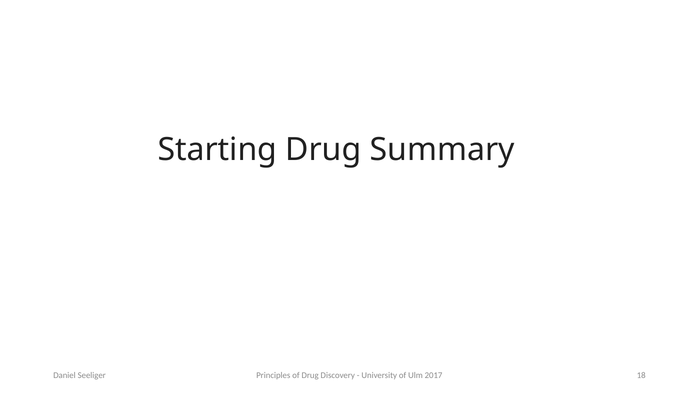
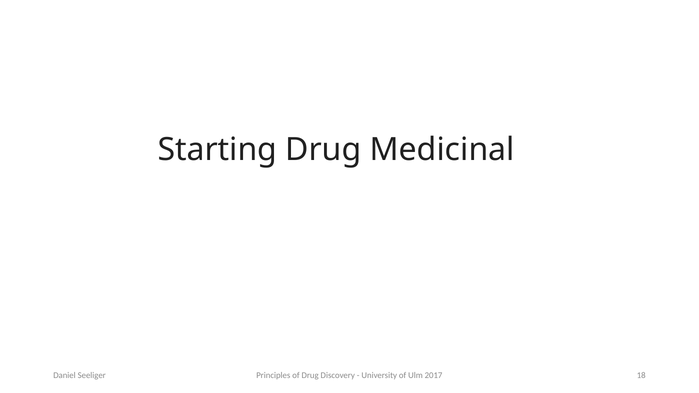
Summary: Summary -> Medicinal (442, 150)
